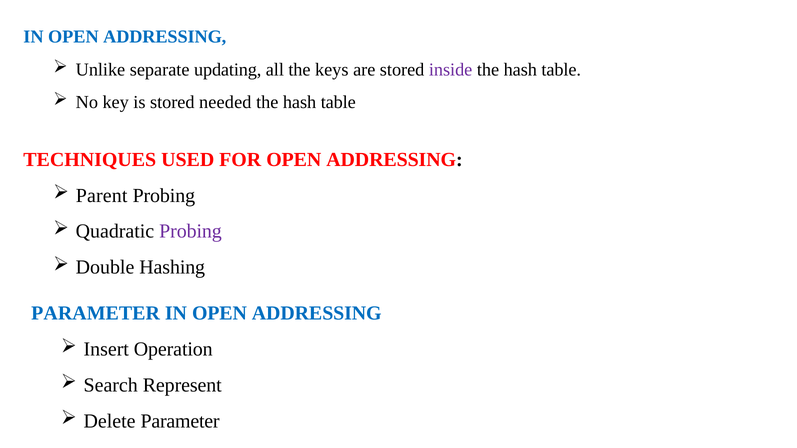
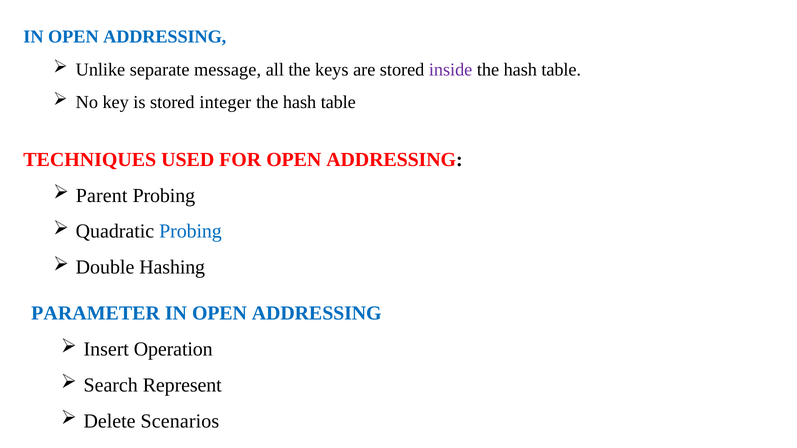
updating: updating -> message (228, 70)
needed: needed -> integer (225, 102)
Probing colour: purple -> blue (191, 232)
Delete Parameter: Parameter -> Scenarios (180, 421)
